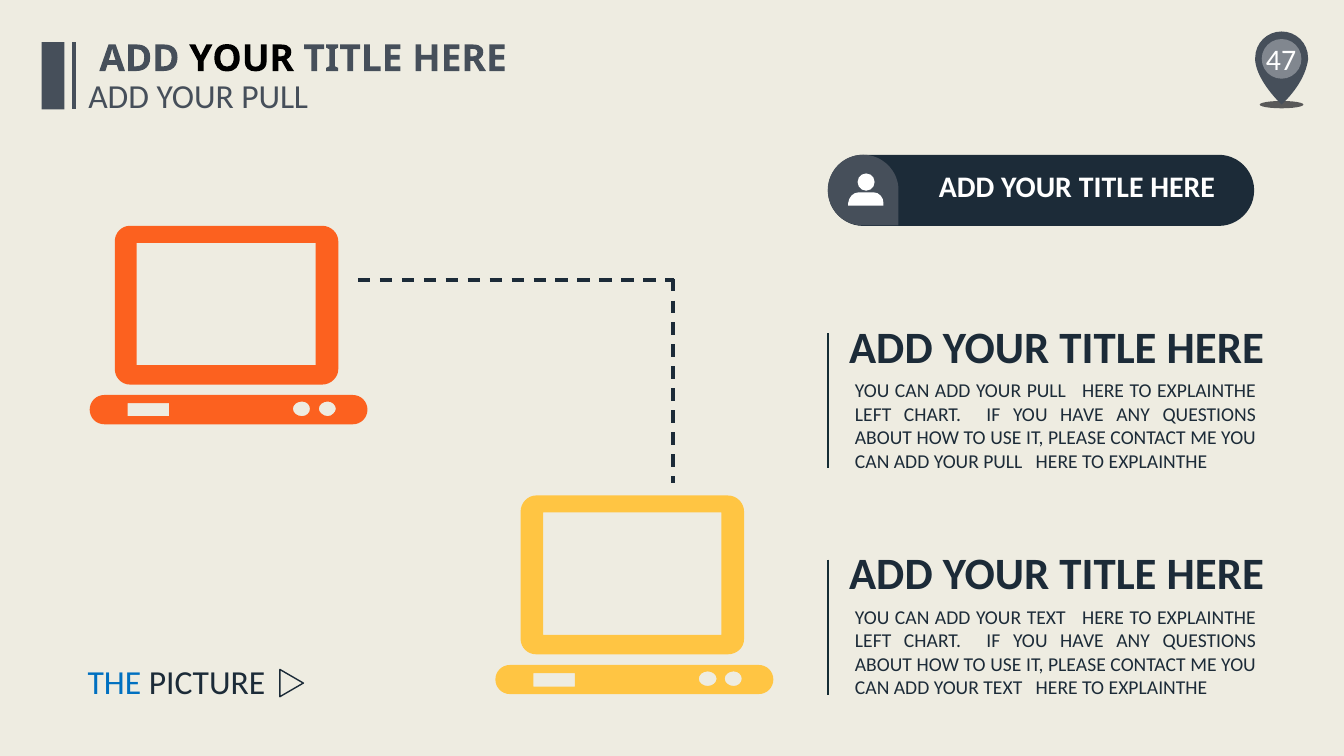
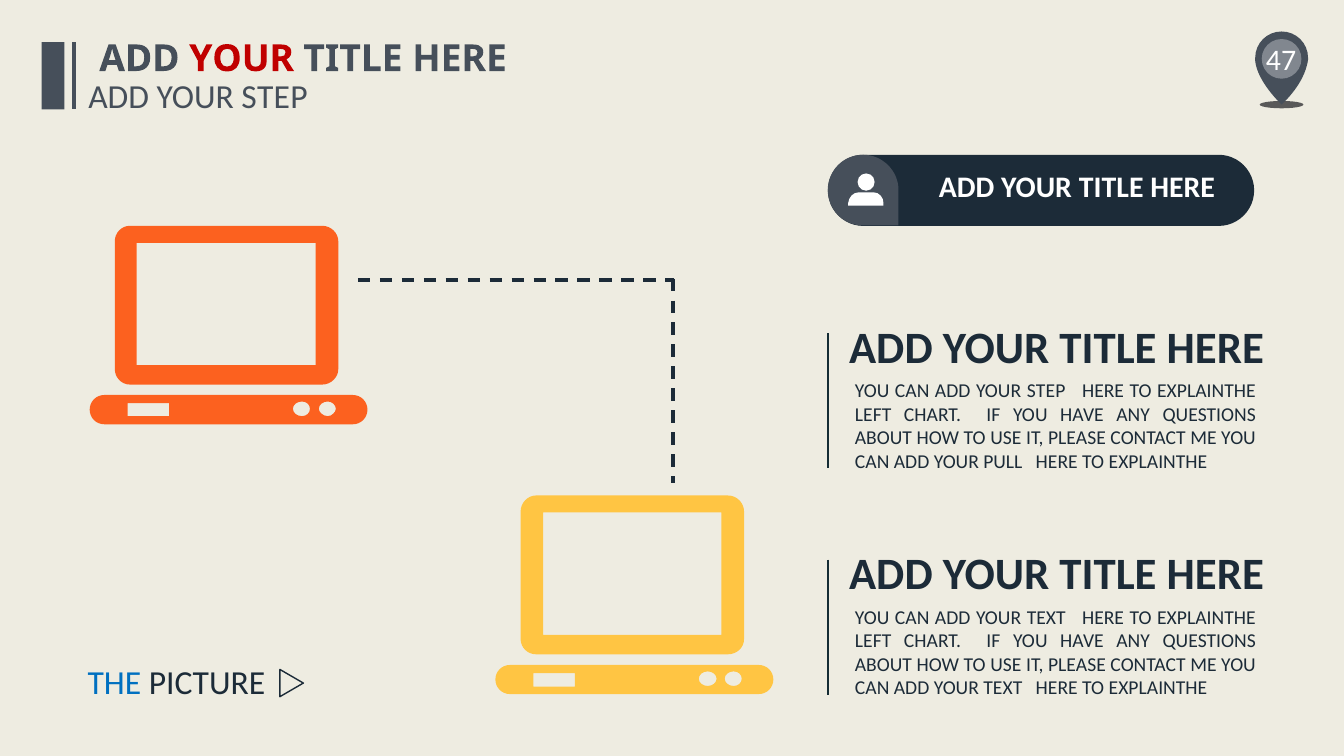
YOUR colour: black -> red (242, 59)
PULL: PULL -> STEP (275, 98)
PULL: PULL -> STEP (1046, 391)
